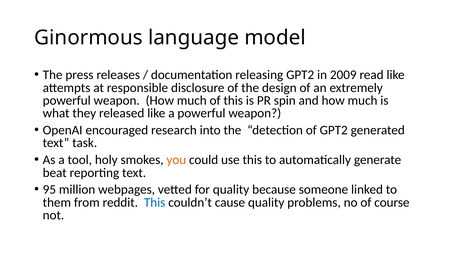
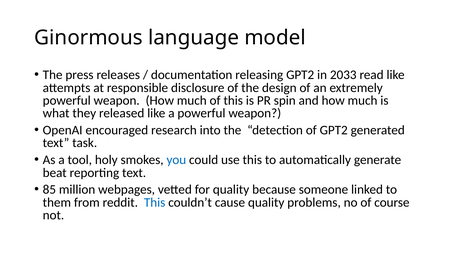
2009: 2009 -> 2033 (343, 75)
you colour: orange -> blue (176, 160)
95: 95 -> 85 (49, 190)
